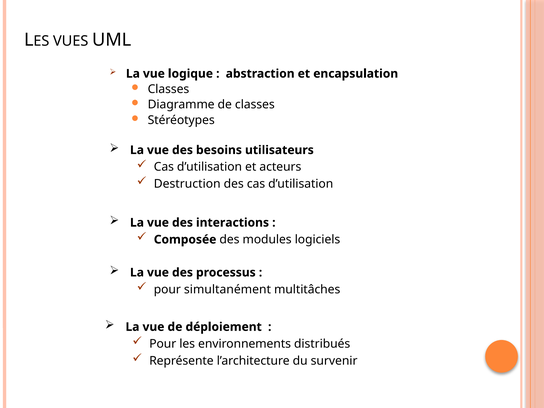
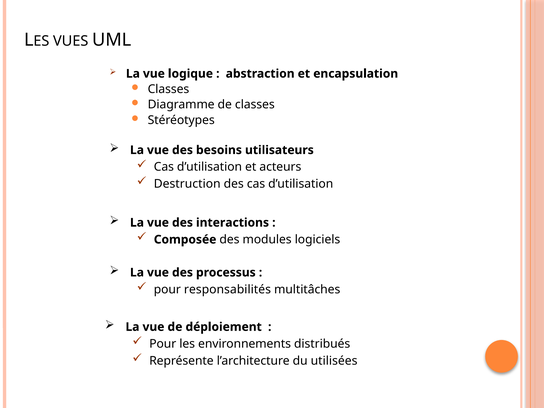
simultanément: simultanément -> responsabilités (227, 289)
survenir: survenir -> utilisées (334, 361)
